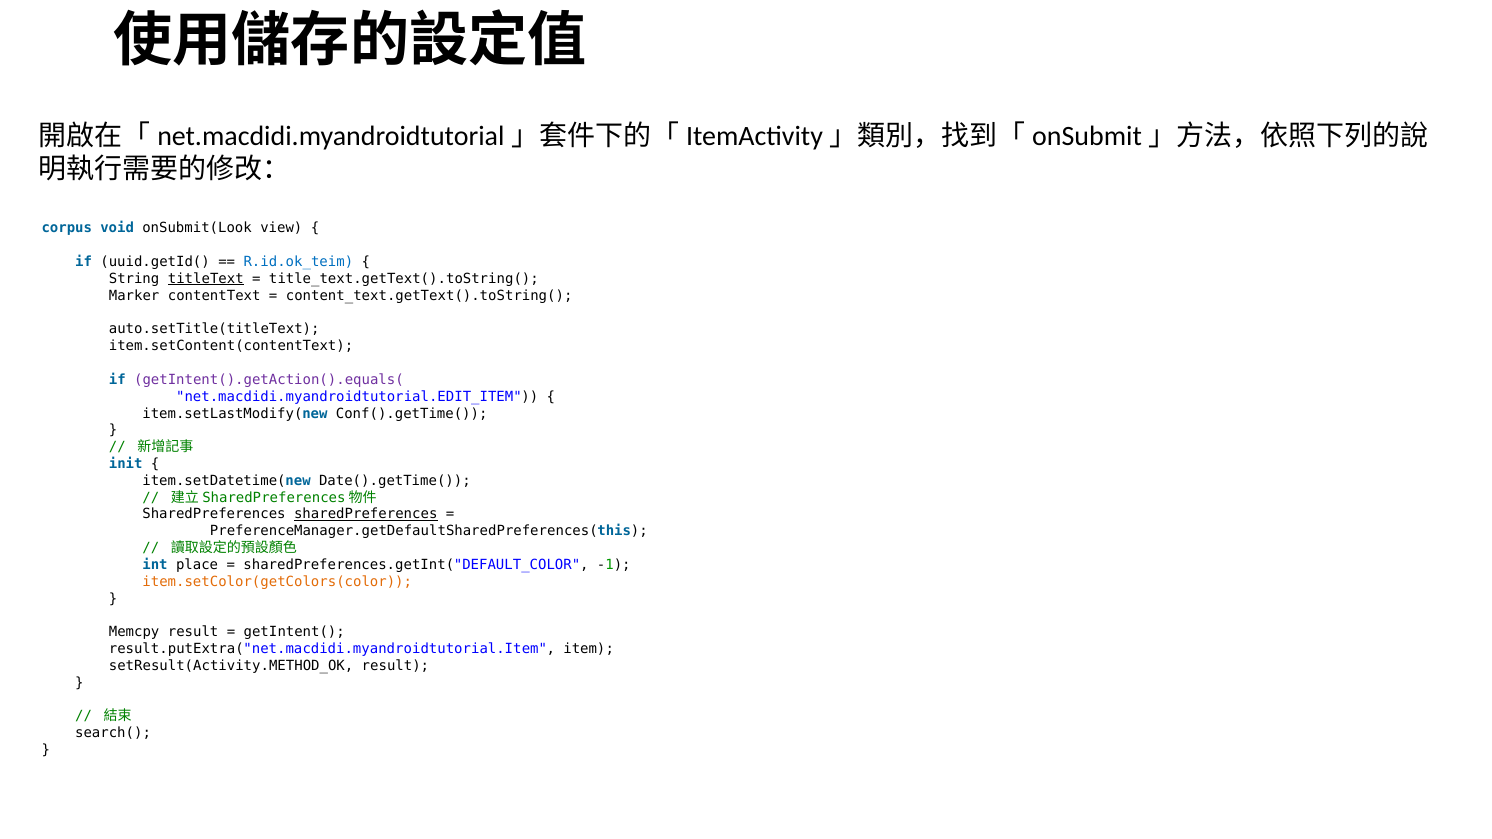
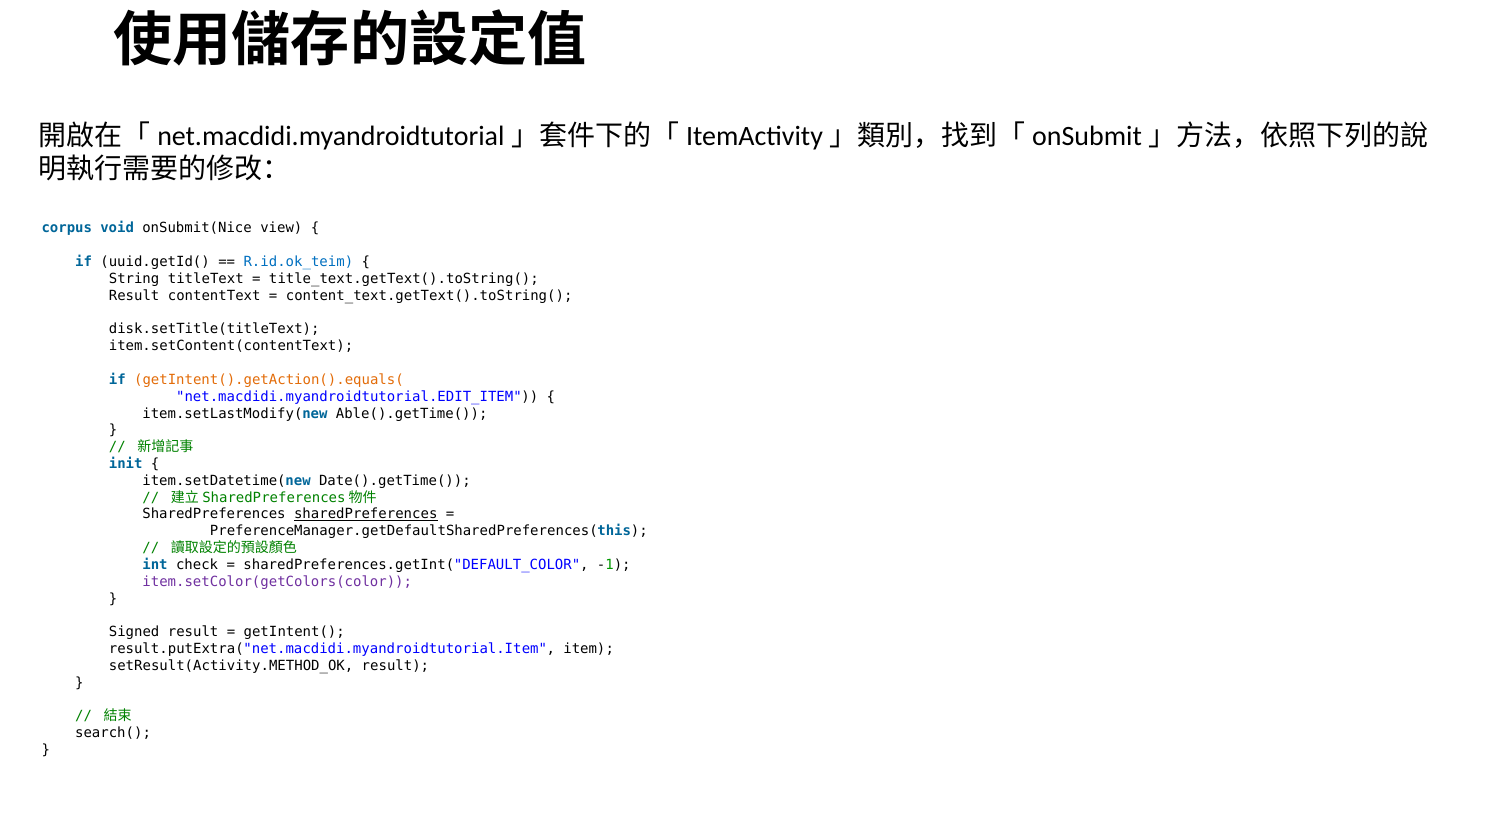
onSubmit(Look: onSubmit(Look -> onSubmit(Nice (197, 228)
titleText underline: present -> none (206, 279)
Marker: Marker -> Result (134, 296)
auto.setTitle(titleText: auto.setTitle(titleText -> disk.setTitle(titleText (214, 329)
getIntent().getAction().equals( colour: purple -> orange (269, 380)
Conf().getTime(: Conf().getTime( -> Able().getTime( (412, 413)
place: place -> check (197, 565)
item.setColor(getColors(color colour: orange -> purple (277, 582)
Memcpy: Memcpy -> Signed (134, 632)
